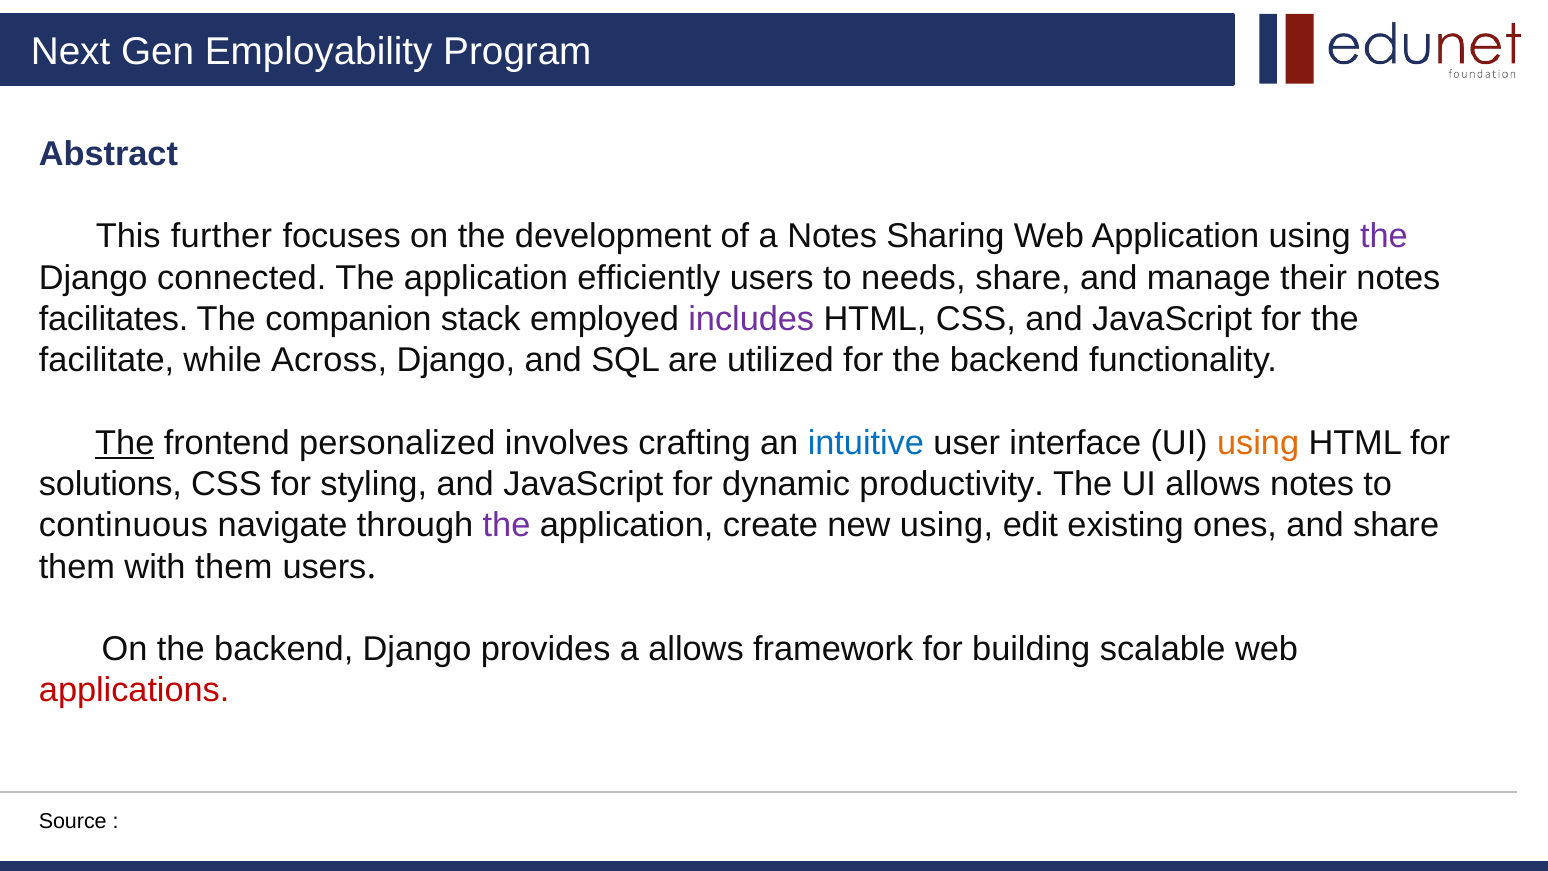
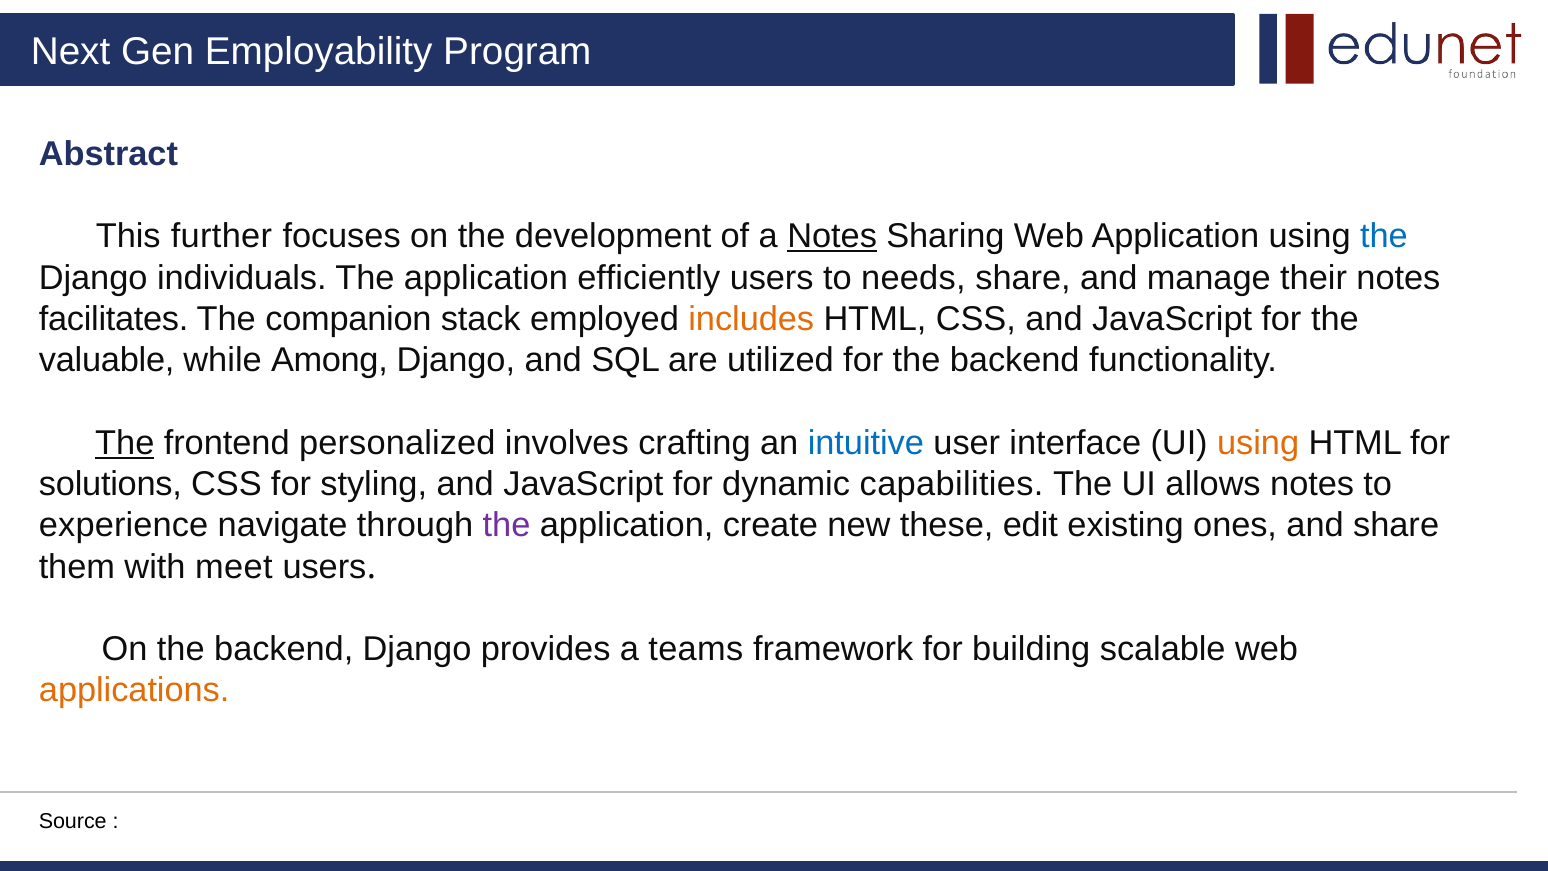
Notes underline: none -> present (832, 237)
the colour: purple -> blue (1384, 237)
connected: connected -> individuals (242, 278)
includes colour: purple -> orange (751, 319)
facilitate: facilitate -> valuable (107, 360)
Across: Across -> Among (329, 360)
productivity: productivity -> capabilities (952, 484)
continuous: continuous -> experience (124, 525)
new using: using -> these (947, 525)
with them: them -> meet (234, 567)
a allows: allows -> teams (696, 649)
applications colour: red -> orange (134, 690)
